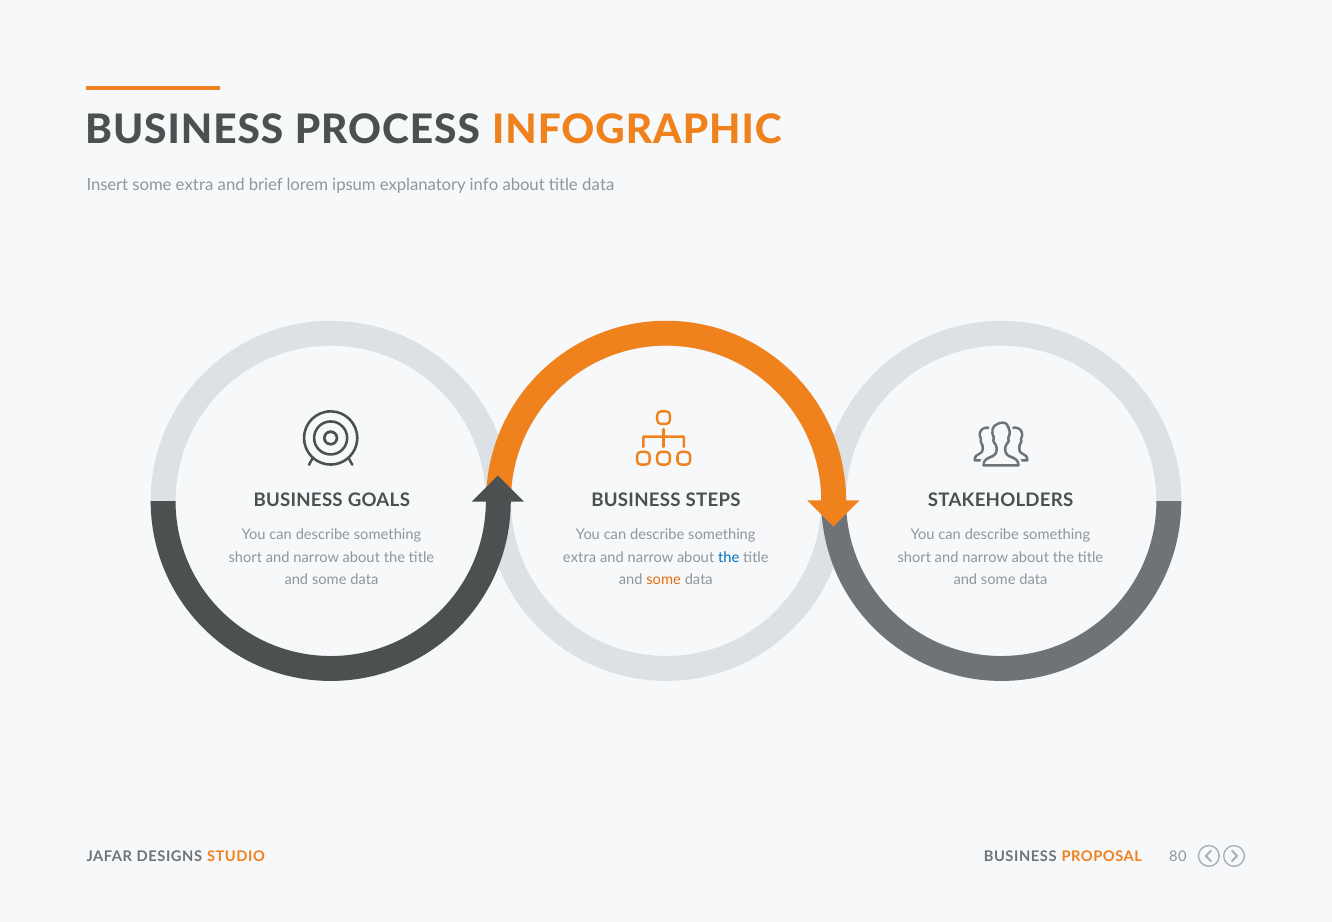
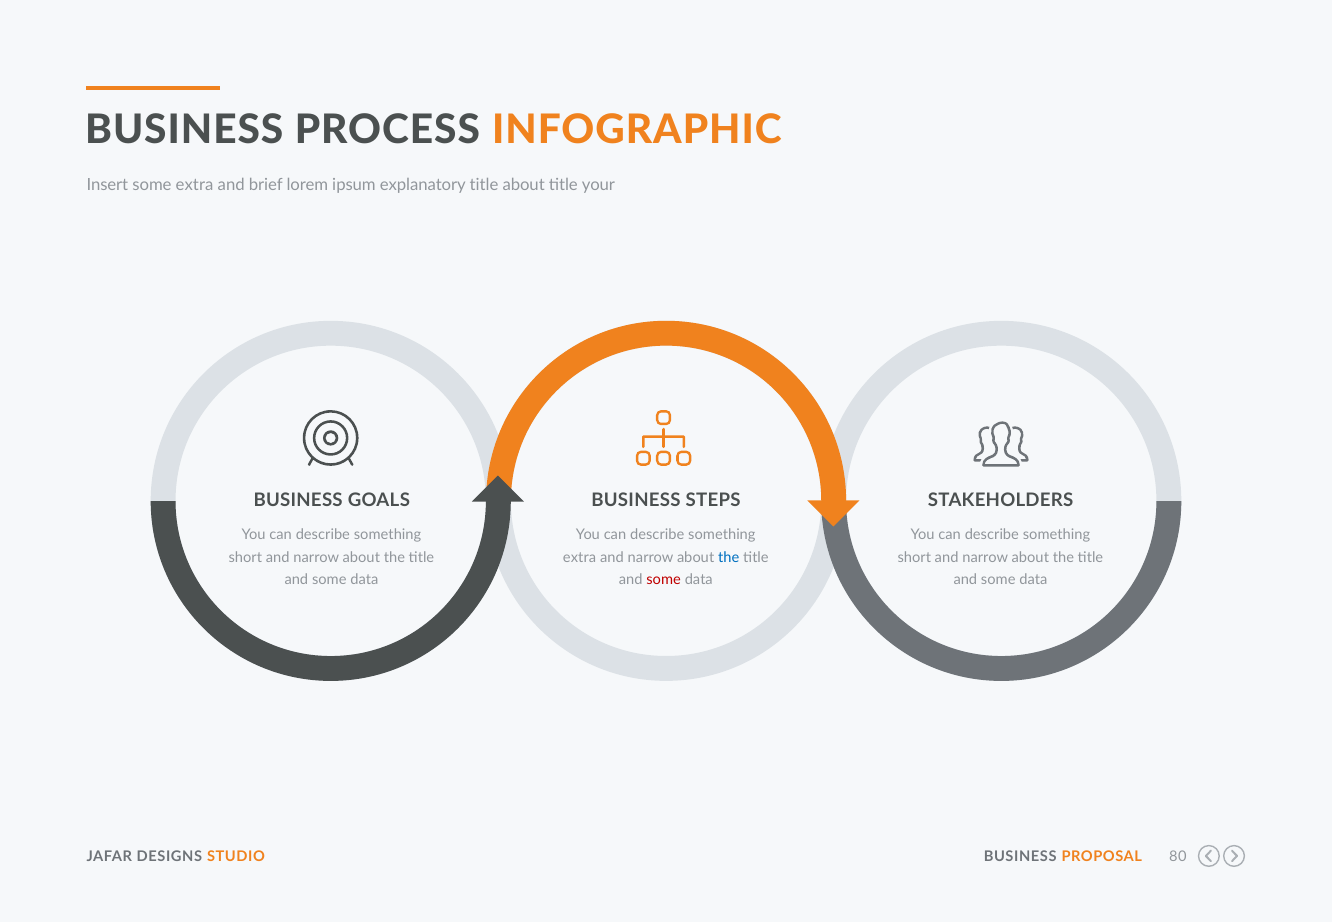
explanatory info: info -> title (484, 185)
title data: data -> your (598, 185)
some colour: orange -> red (664, 580)
